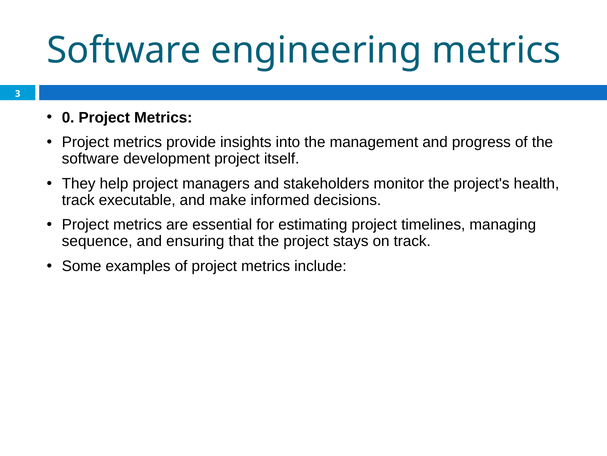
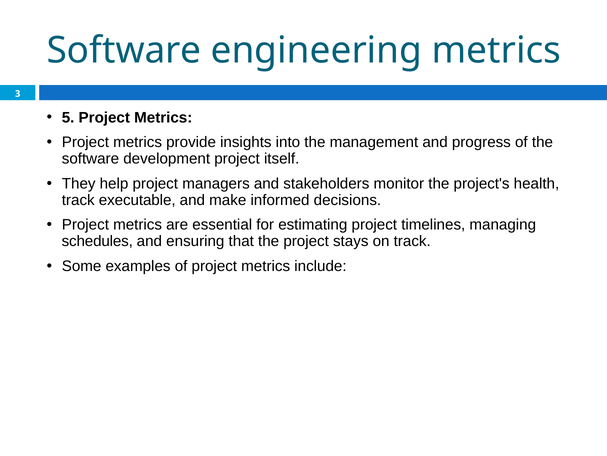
0: 0 -> 5 (68, 117)
sequence: sequence -> schedules (97, 241)
